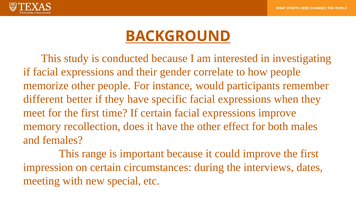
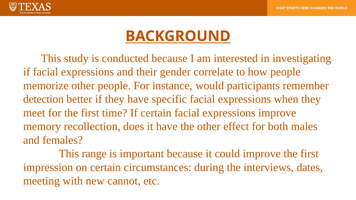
different: different -> detection (43, 99)
special: special -> cannot (124, 181)
